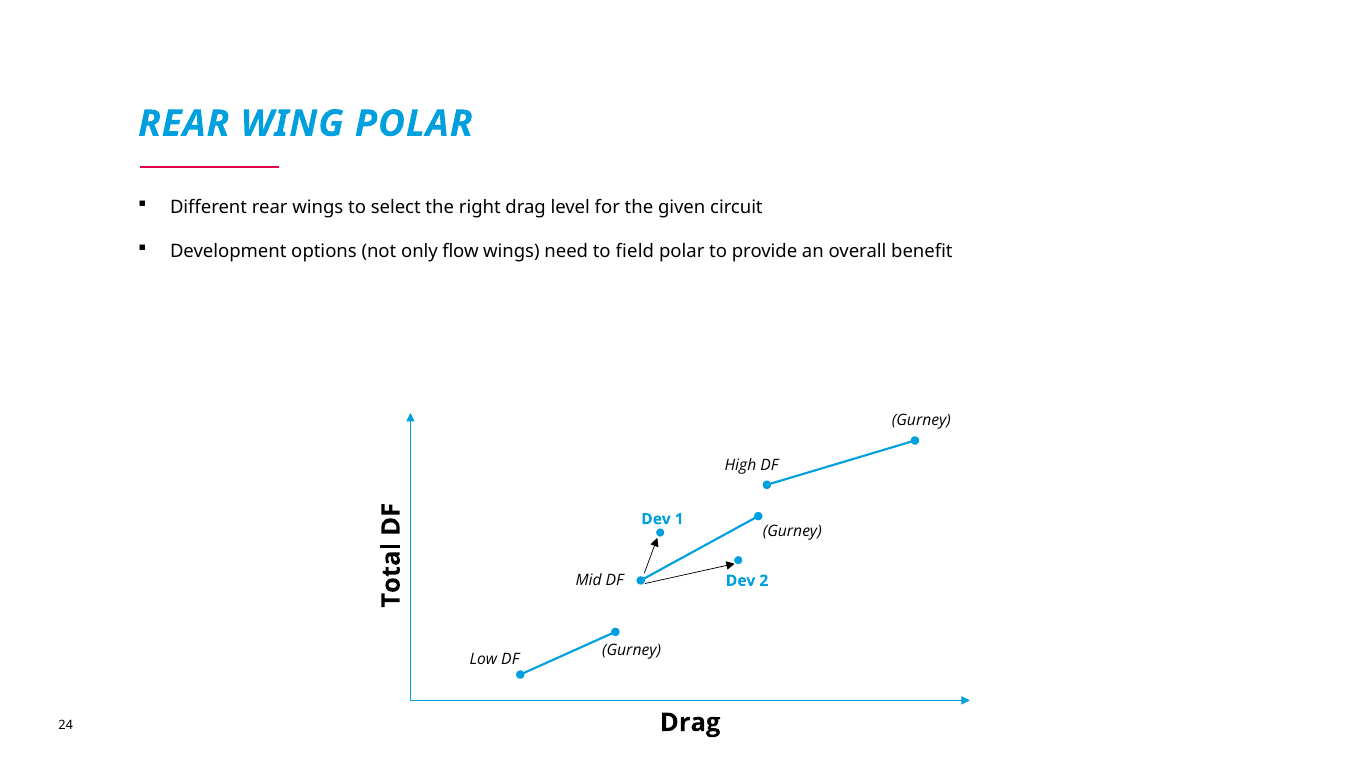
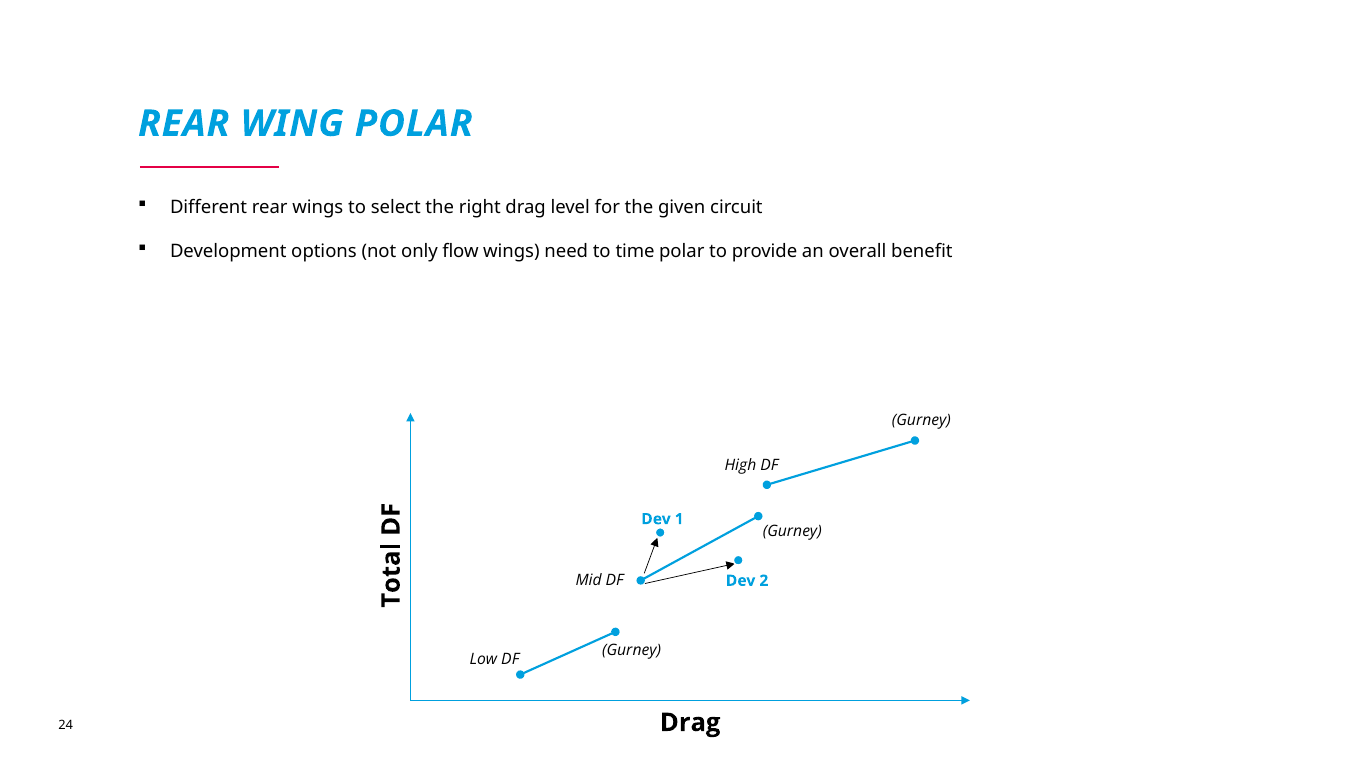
field: field -> time (635, 251)
